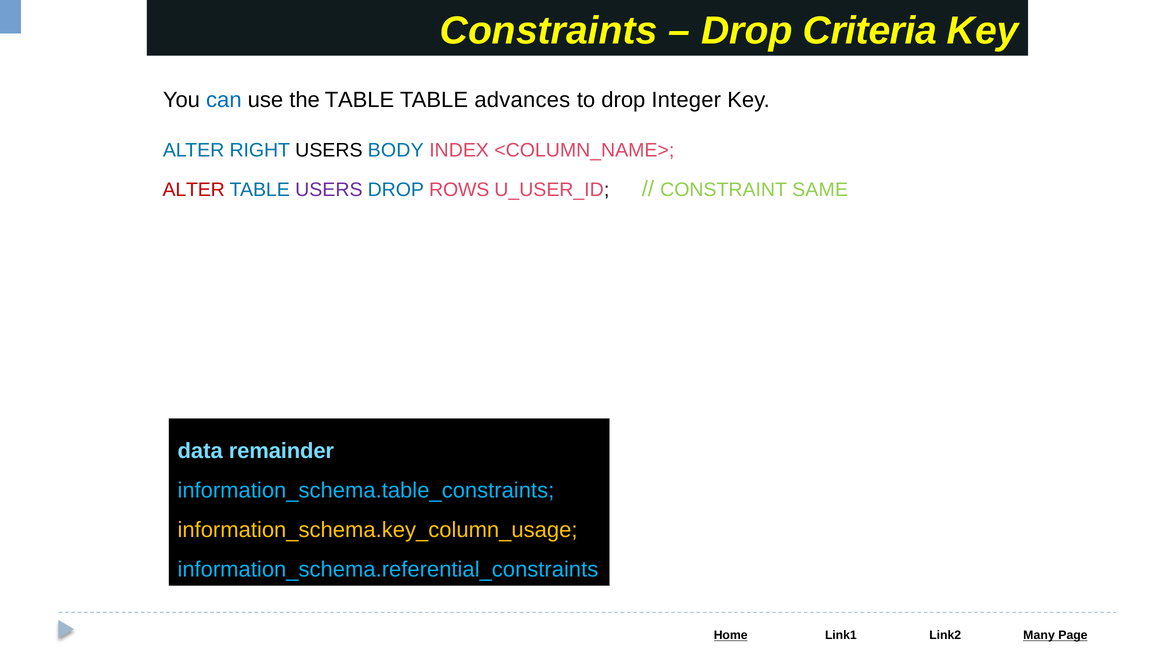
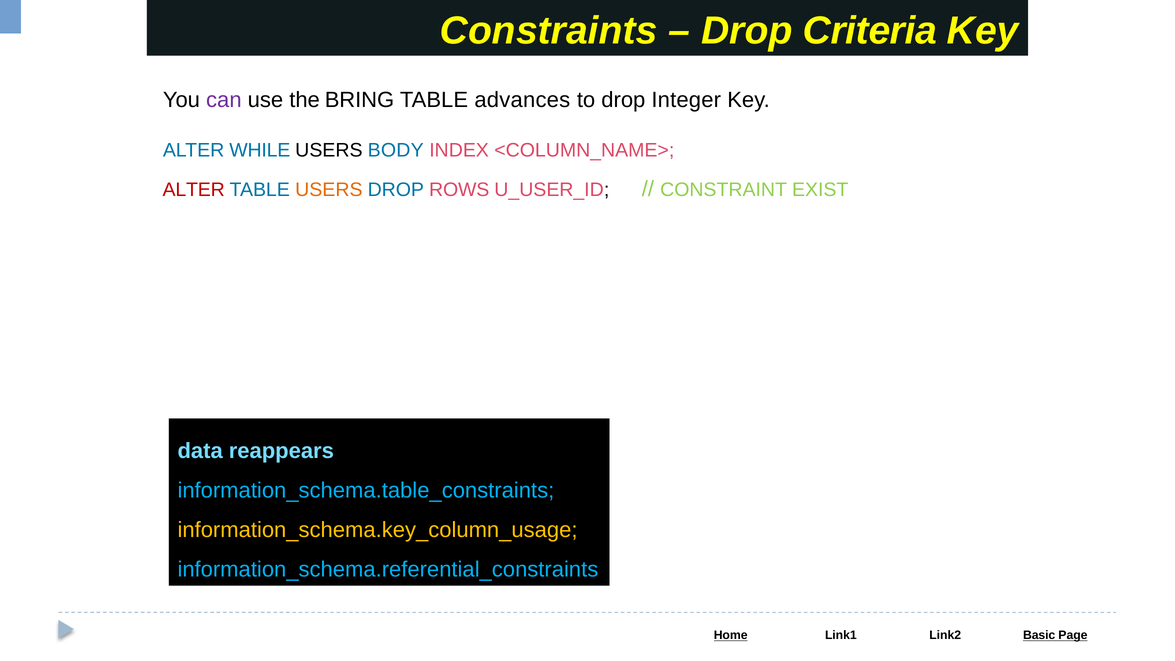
can colour: blue -> purple (224, 100)
the TABLE: TABLE -> BRING (359, 100)
RIGHT: RIGHT -> WHILE (260, 150)
USERS colour: purple -> orange (329, 190)
SAME: SAME -> EXIST (820, 190)
remainder: remainder -> reappears (281, 451)
Many: Many -> Basic (1039, 635)
